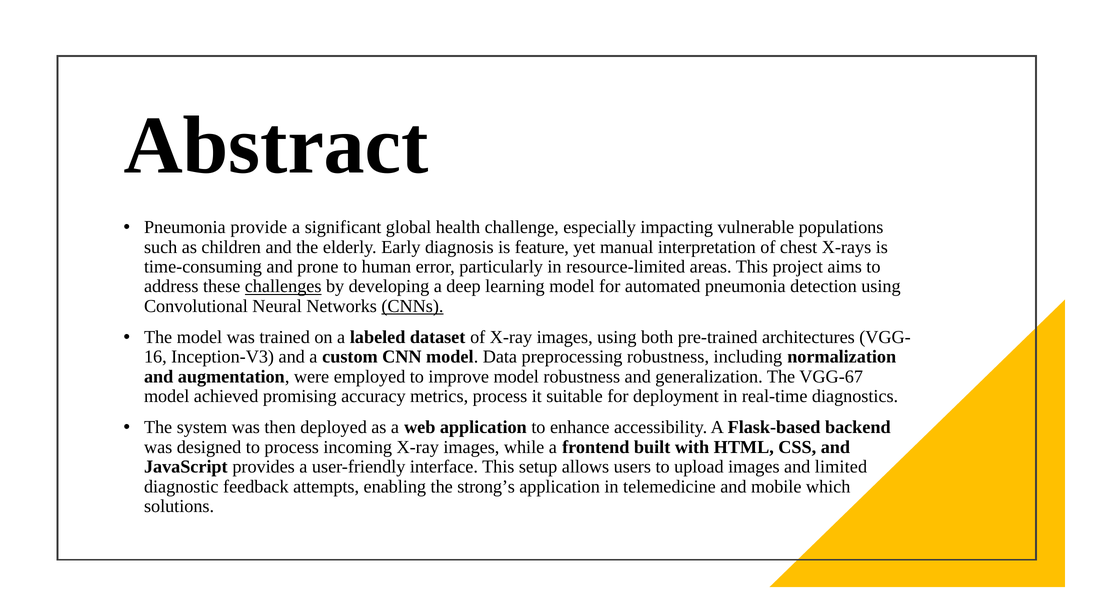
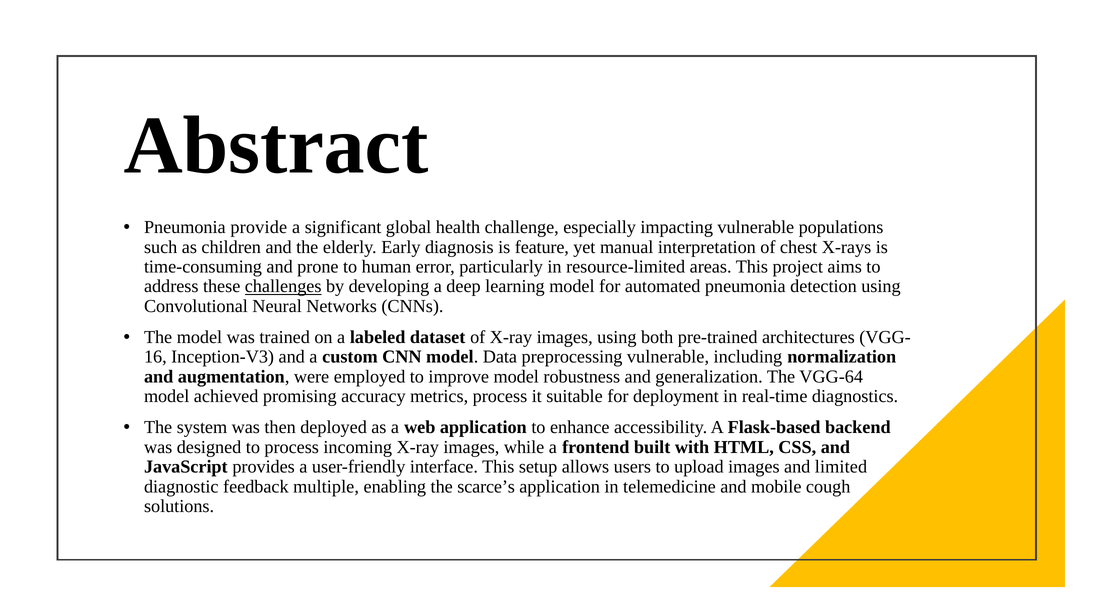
CNNs underline: present -> none (412, 306)
preprocessing robustness: robustness -> vulnerable (668, 357)
VGG-67: VGG-67 -> VGG-64 (831, 376)
attempts: attempts -> multiple (326, 486)
strong’s: strong’s -> scarce’s (486, 486)
which: which -> cough (828, 486)
